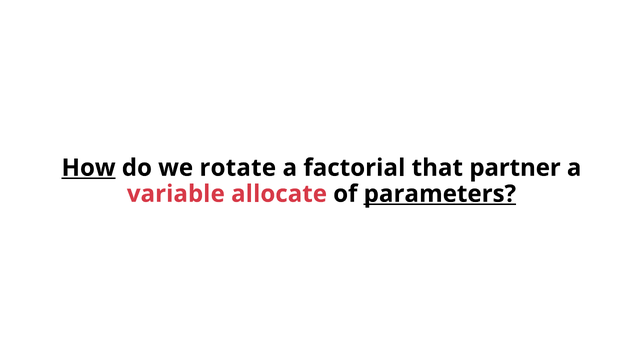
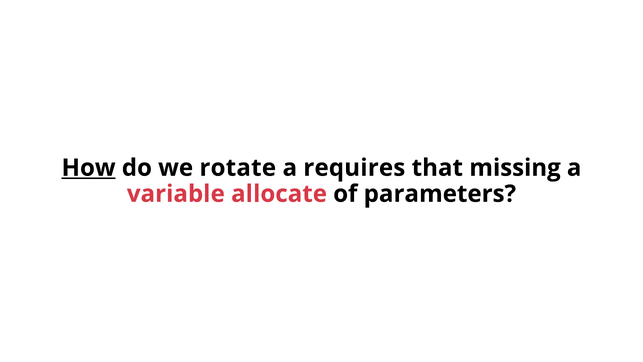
factorial: factorial -> requires (354, 168)
partner: partner -> missing (515, 168)
parameters underline: present -> none (440, 194)
